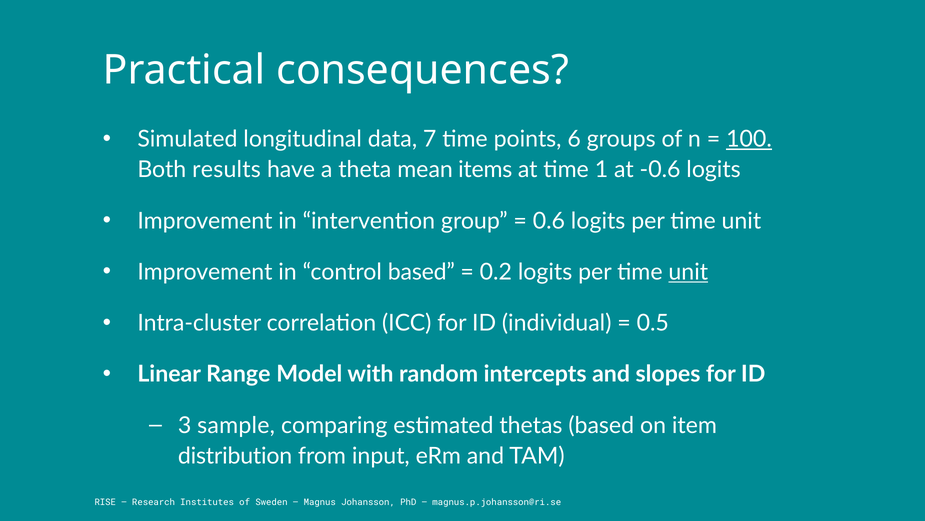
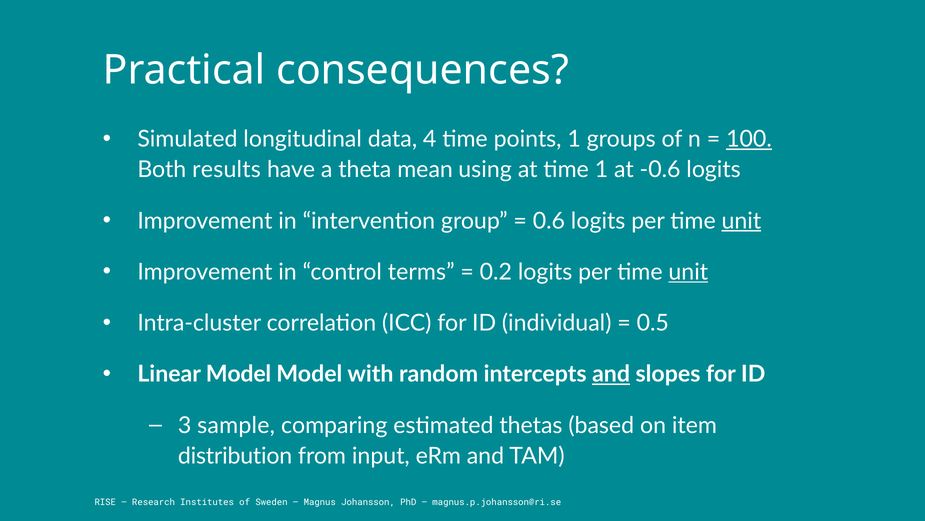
7: 7 -> 4 (430, 139)
points 6: 6 -> 1 (574, 139)
items: items -> using (485, 170)
unit underline: none -> present (741, 221)
control based: based -> terms (421, 272)
Linear Range: Range -> Model (239, 374)
and underline: none -> present (611, 374)
